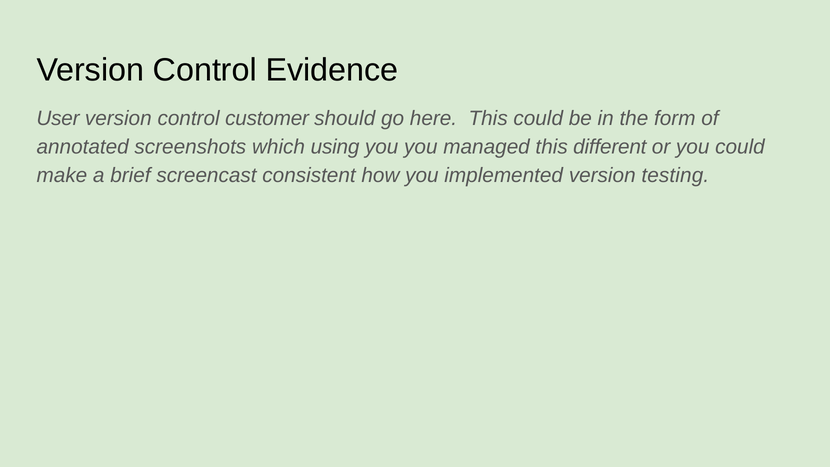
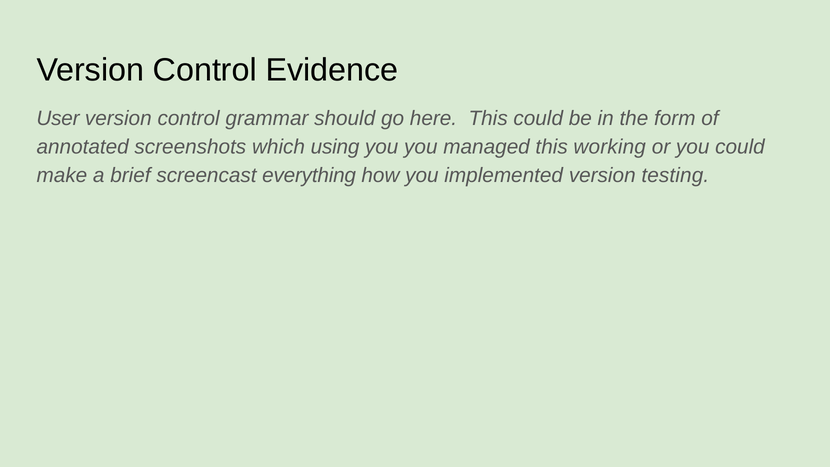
customer: customer -> grammar (267, 118)
different: different -> working (610, 147)
consistent: consistent -> everything (309, 176)
